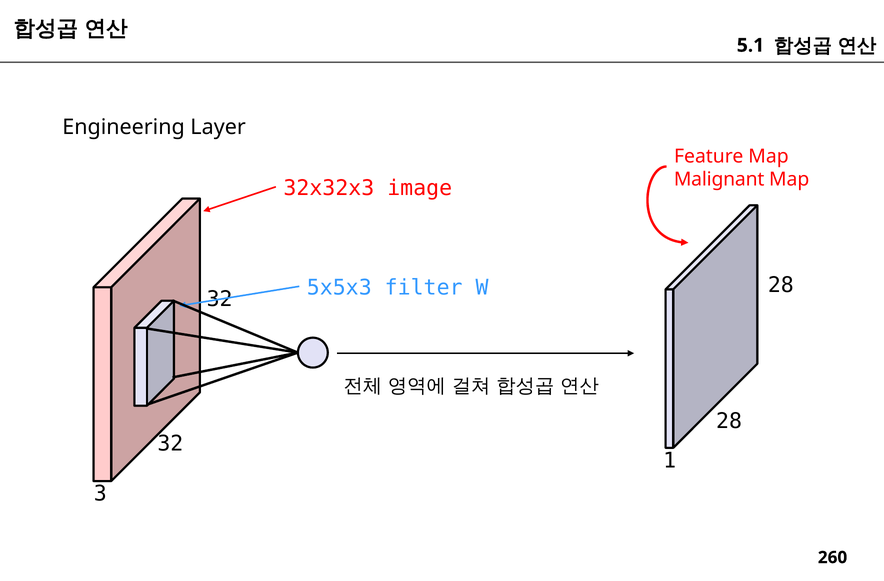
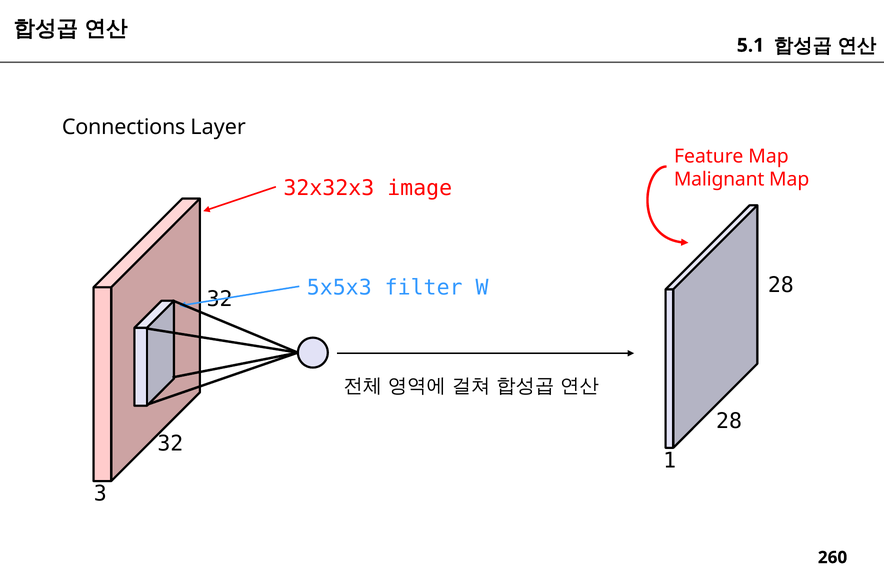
Engineering: Engineering -> Connections (124, 127)
